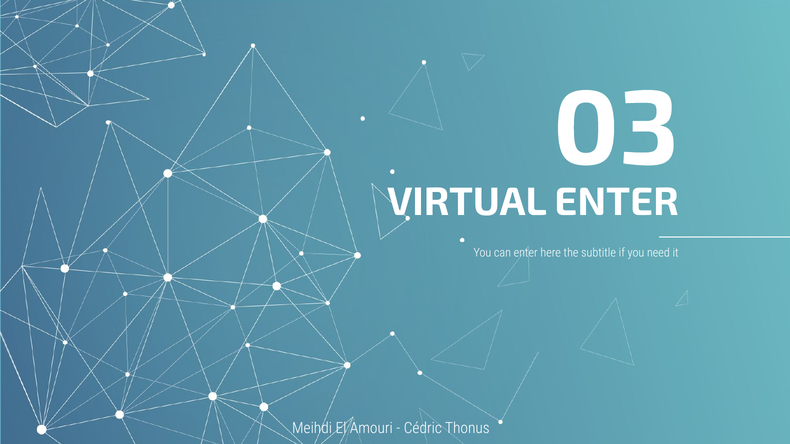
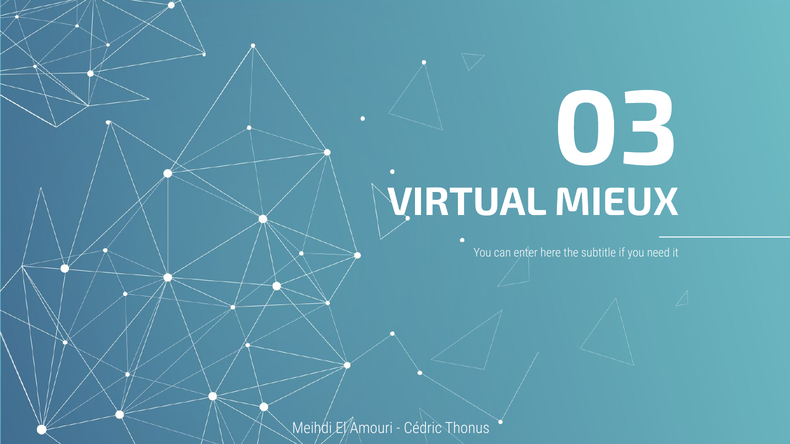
VIRTUAL ENTER: ENTER -> MIEUX (617, 202)
